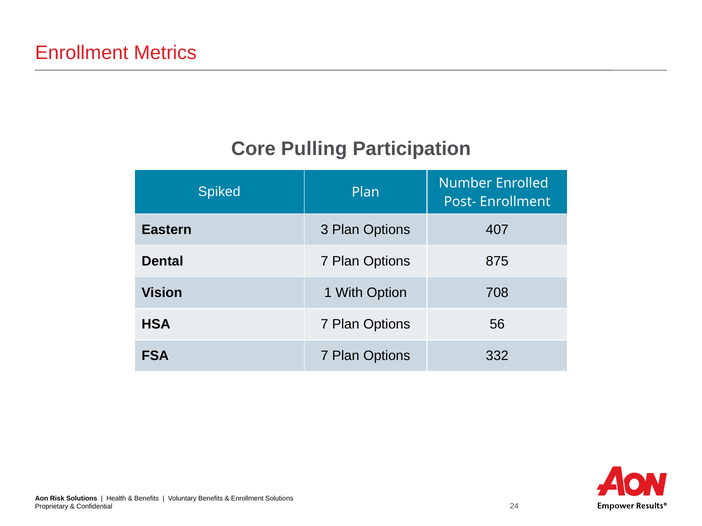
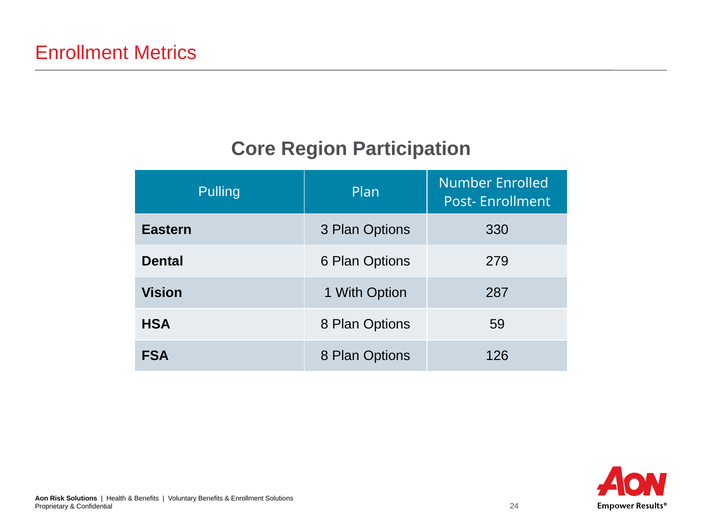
Pulling: Pulling -> Region (314, 149)
Spiked: Spiked -> Pulling (219, 192)
407: 407 -> 330 (497, 230)
Dental 7: 7 -> 6 (325, 262)
875: 875 -> 279 (497, 262)
708: 708 -> 287 (497, 293)
HSA 7: 7 -> 8 (325, 325)
56: 56 -> 59 (497, 325)
FSA 7: 7 -> 8 (325, 356)
332: 332 -> 126 (497, 356)
